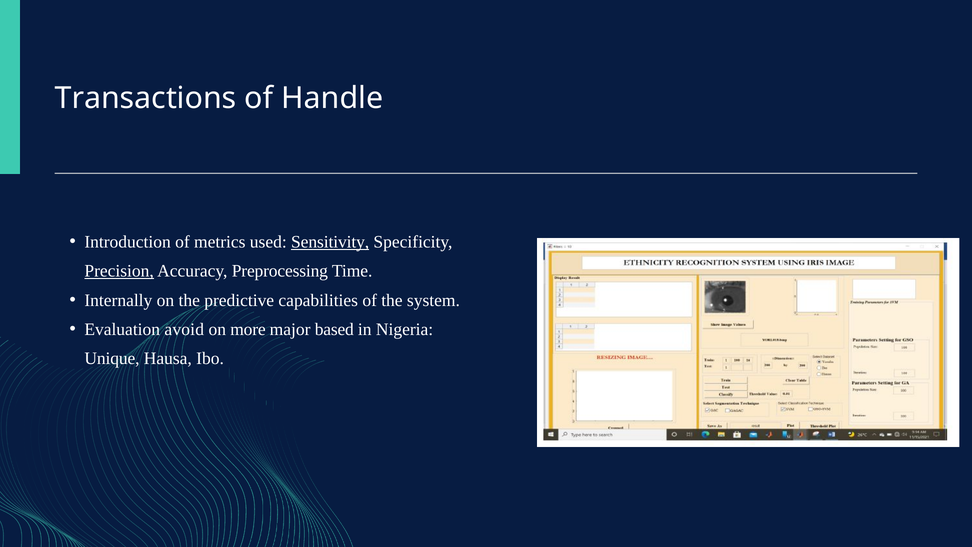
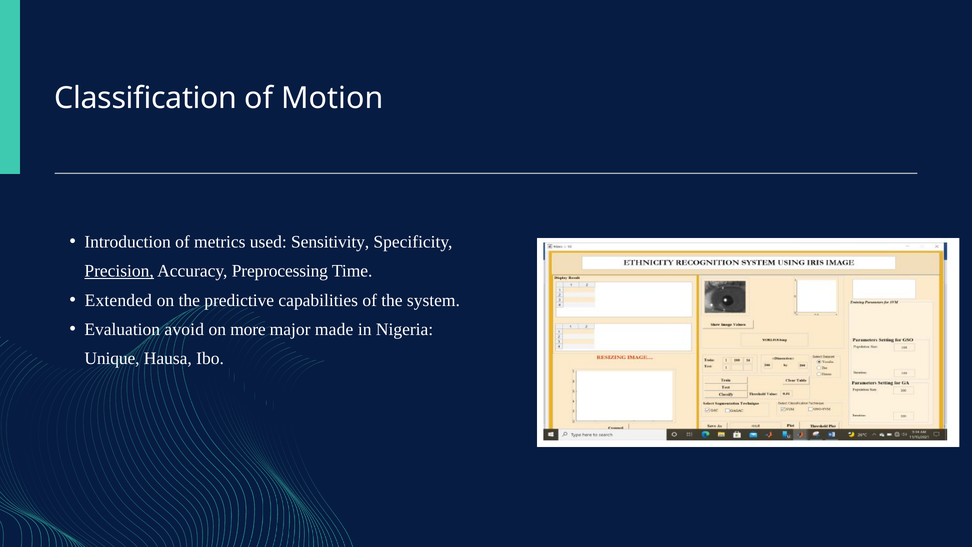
Transactions: Transactions -> Classification (146, 98)
Handle: Handle -> Motion (332, 98)
Sensitivity underline: present -> none (330, 242)
Internally: Internally -> Extended (118, 300)
based: based -> made (334, 329)
